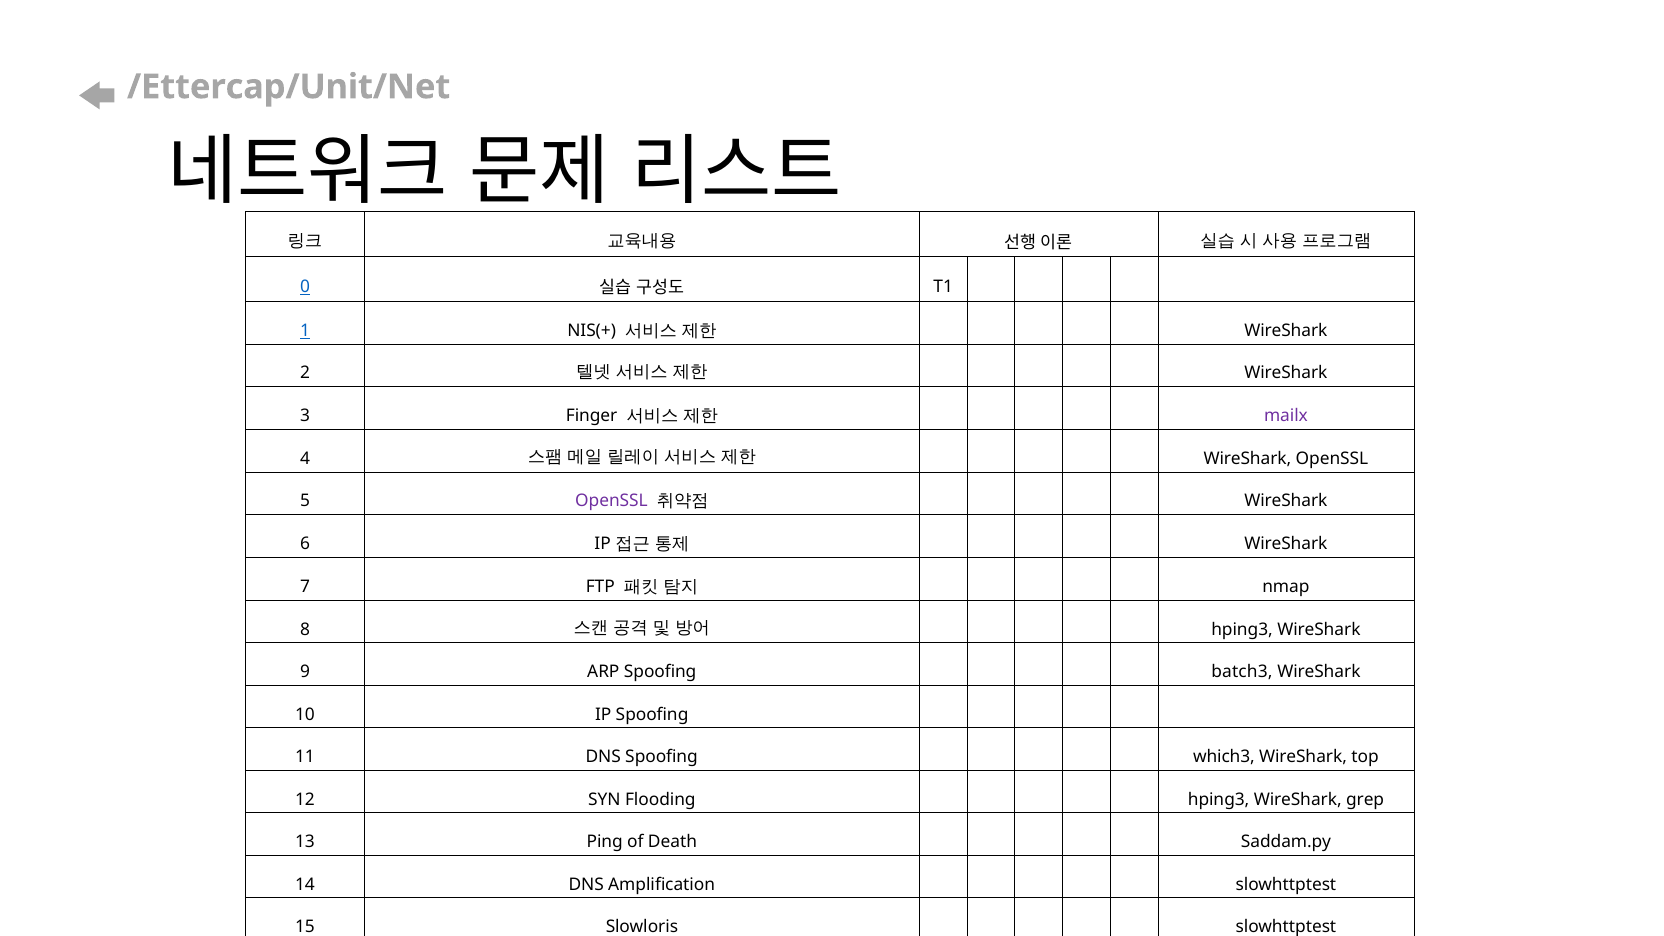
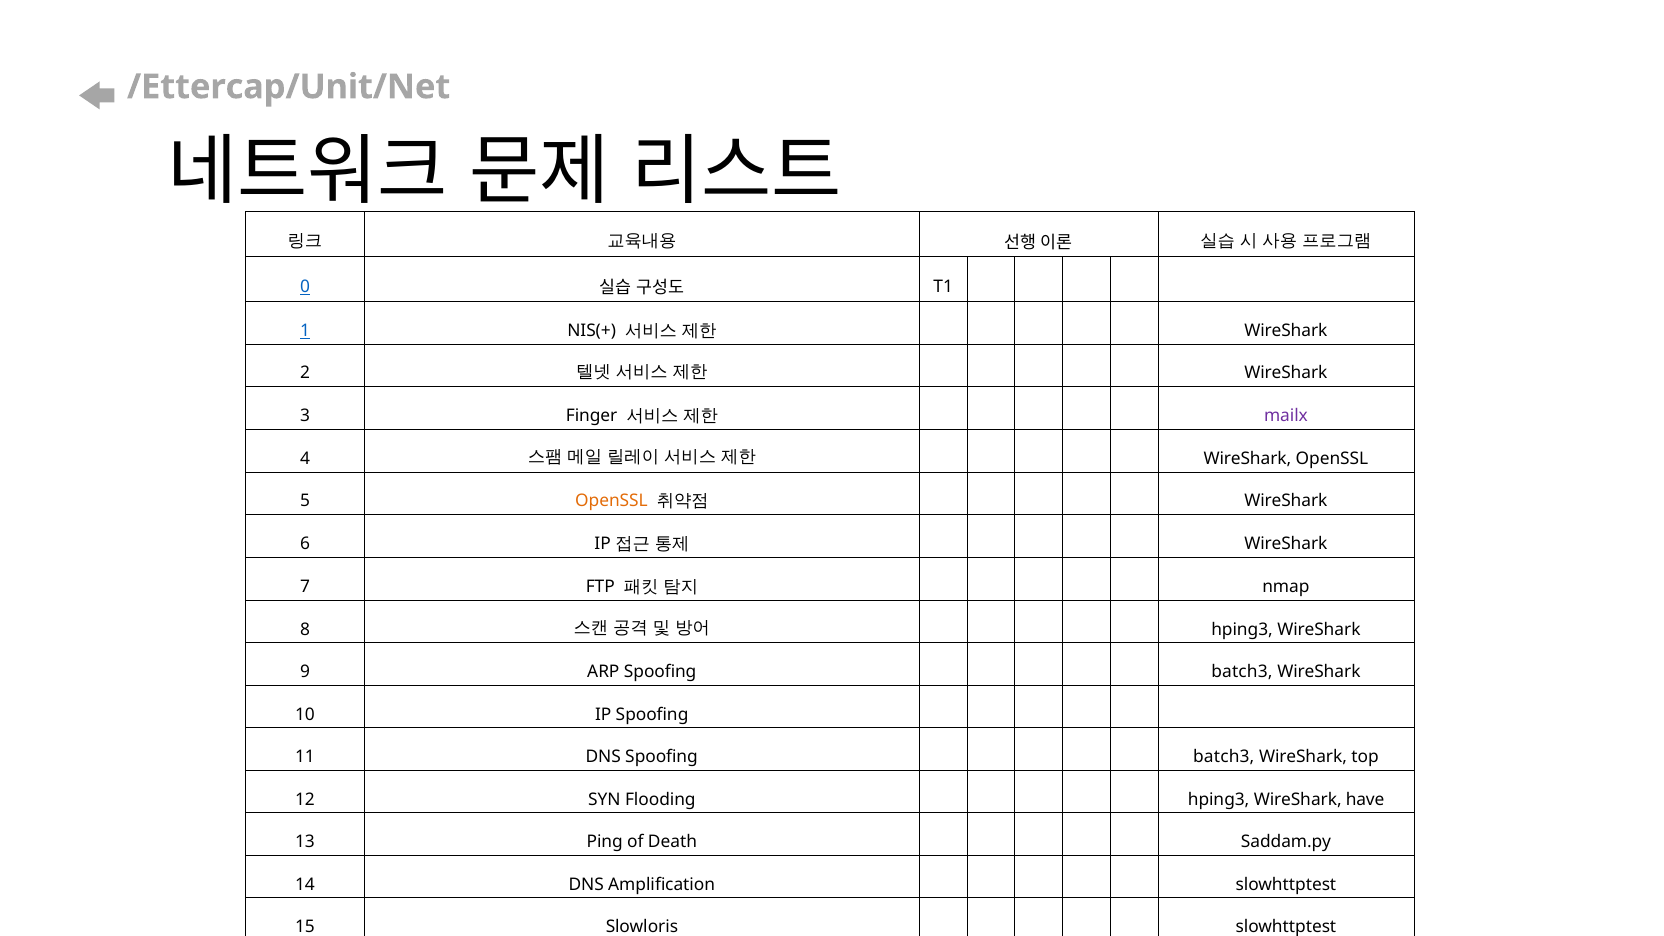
OpenSSL colour: purple -> orange (611, 501)
DNS Spoofing which3: which3 -> batch3 (1224, 757)
grep: grep -> have (1365, 799)
